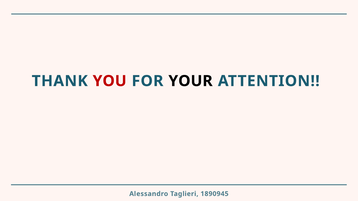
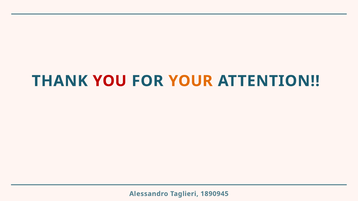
YOUR colour: black -> orange (191, 81)
